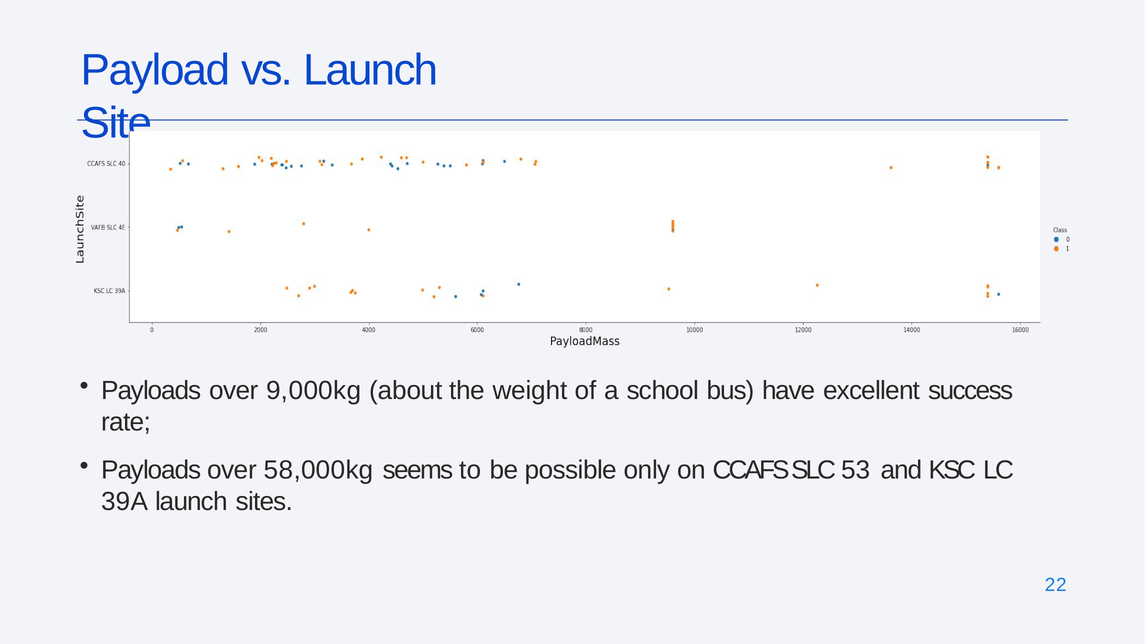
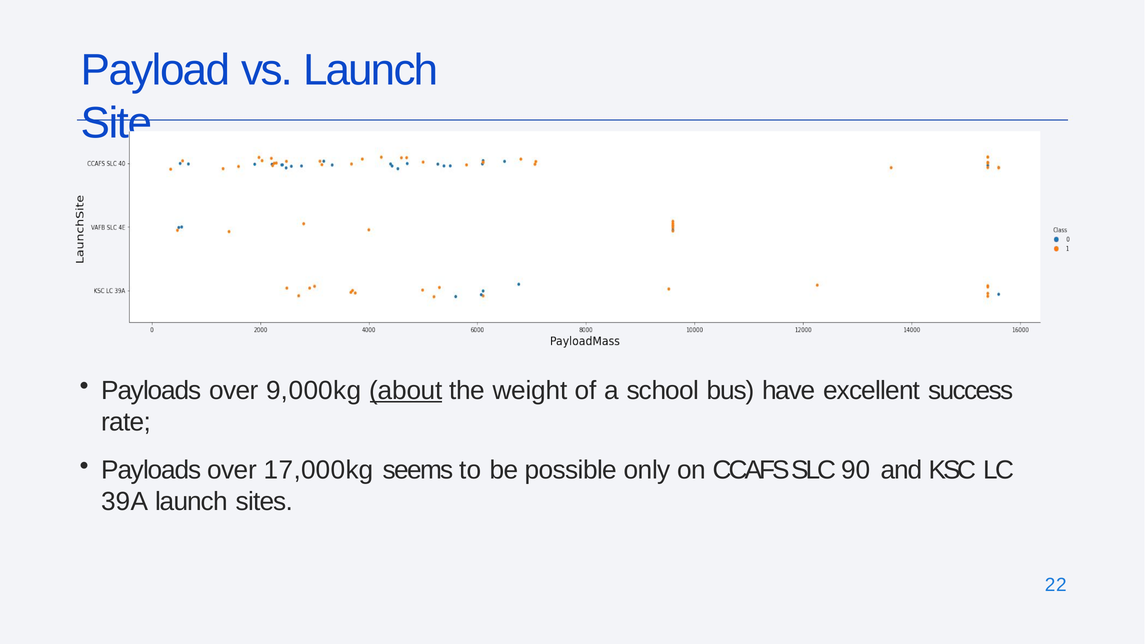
about underline: none -> present (406, 391)
58,000kg: 58,000kg -> 17,000kg (319, 470)
53: 53 -> 90 (856, 470)
